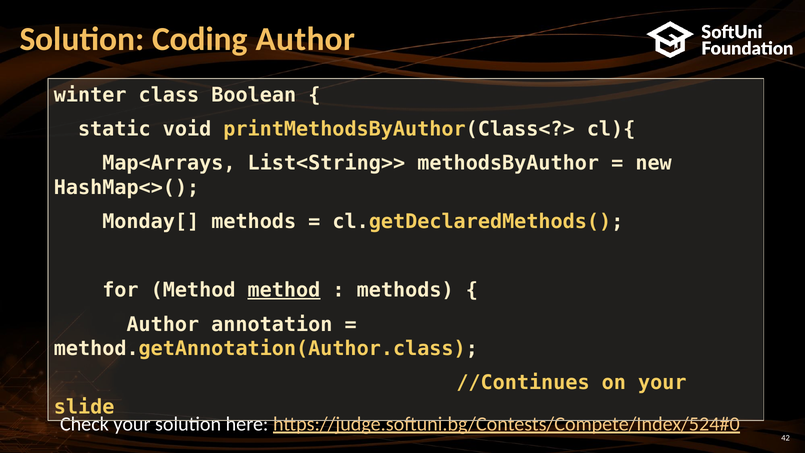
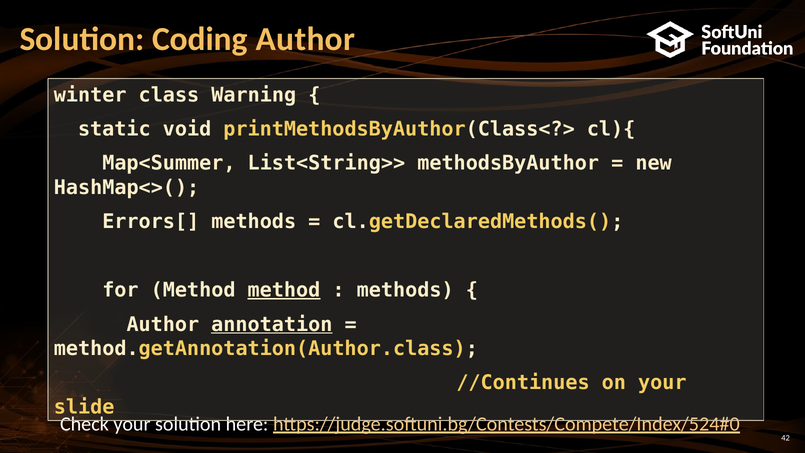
Boolean: Boolean -> Warning (254, 95)
Map<Arrays: Map<Arrays -> Map<Summer (169, 163)
Monday[: Monday[ -> Errors[ (151, 222)
annotation underline: none -> present (272, 324)
